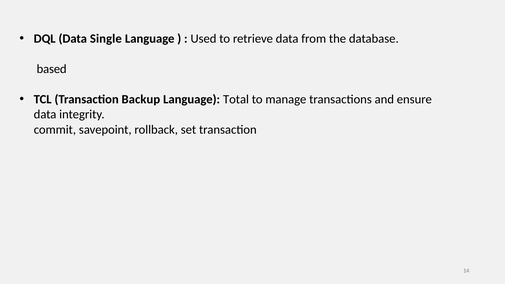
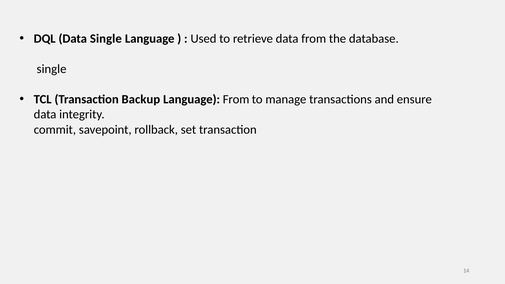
based: based -> single (52, 69)
Language Total: Total -> From (236, 99)
